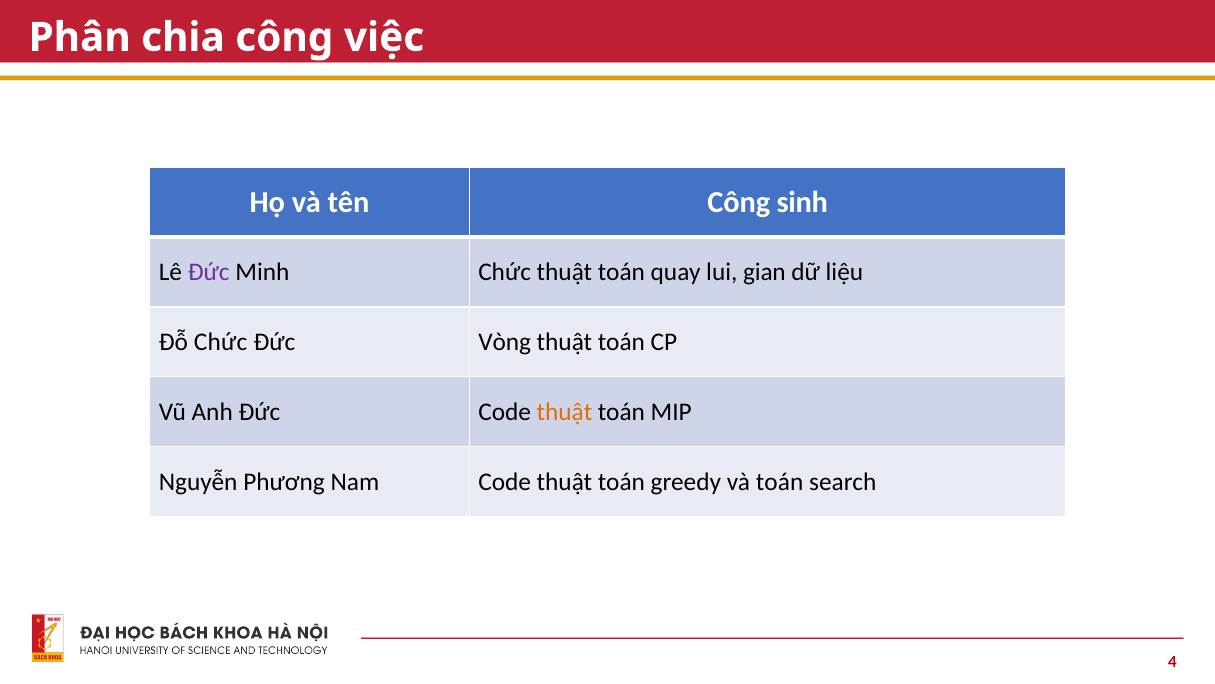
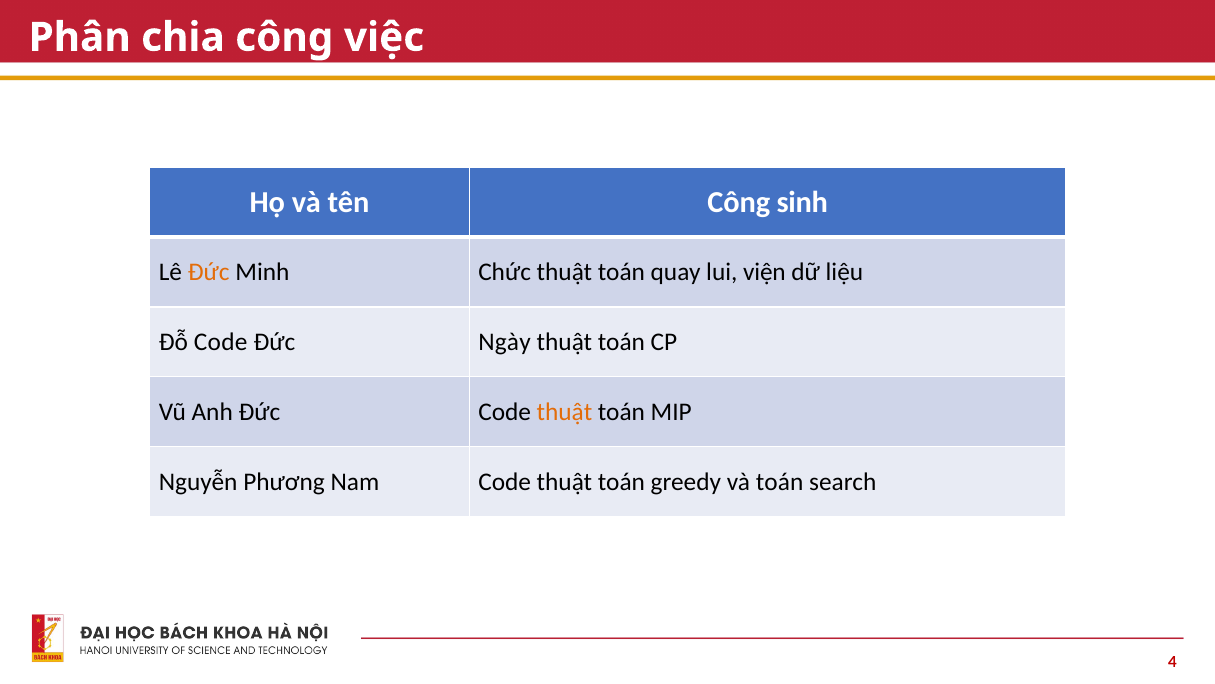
Đức colour: purple -> orange (209, 272)
gian: gian -> viện (764, 272)
Đỗ Chức: Chức -> Code (221, 342)
Vòng: Vòng -> Ngày (504, 342)
